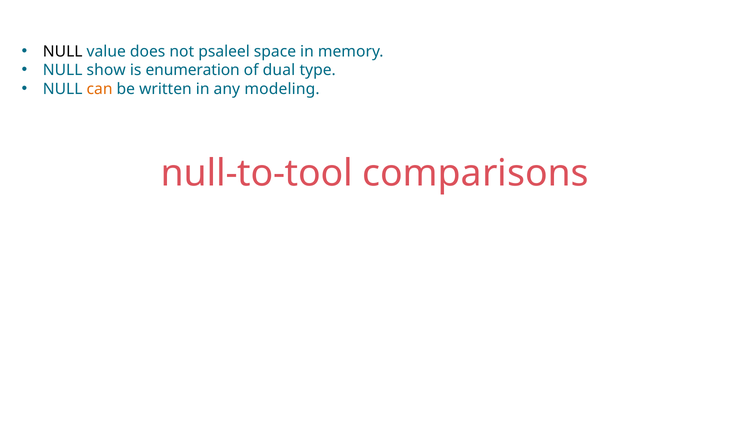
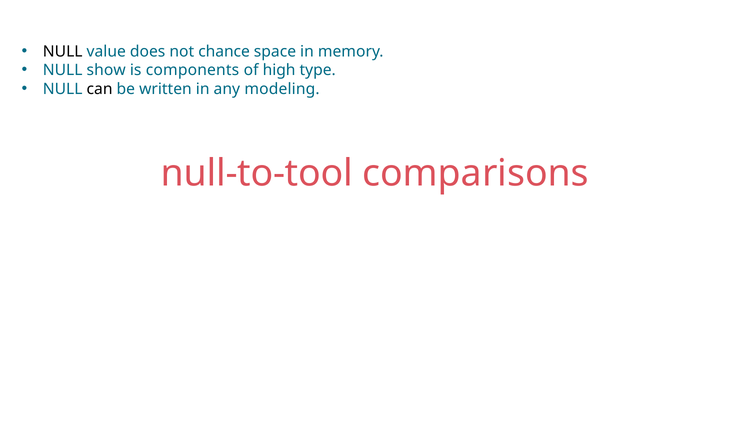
psaleel: psaleel -> chance (224, 51)
enumeration: enumeration -> components (193, 70)
dual: dual -> high (279, 70)
can colour: orange -> black (100, 89)
